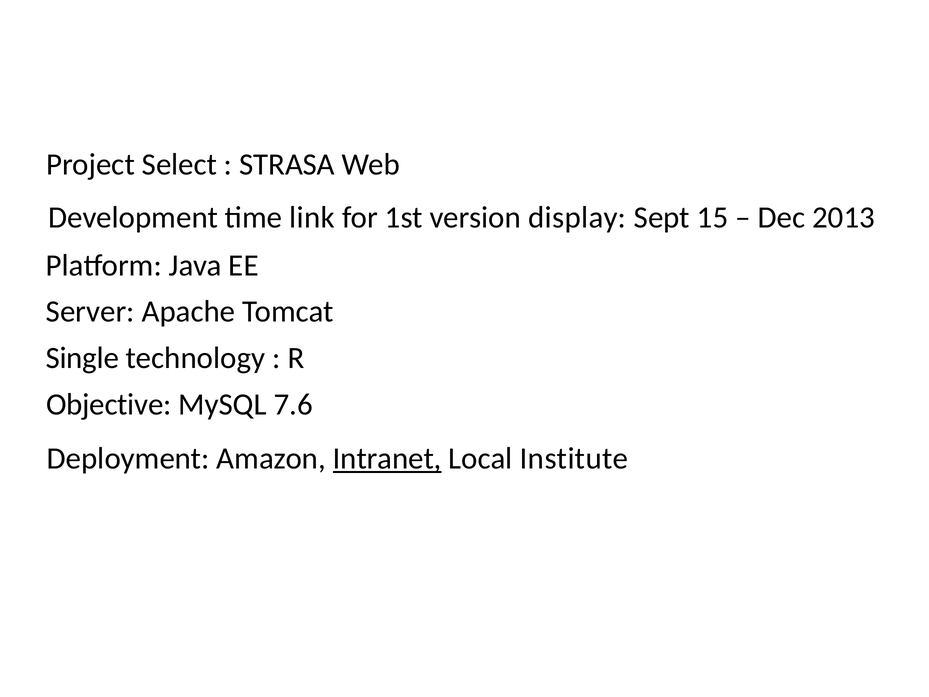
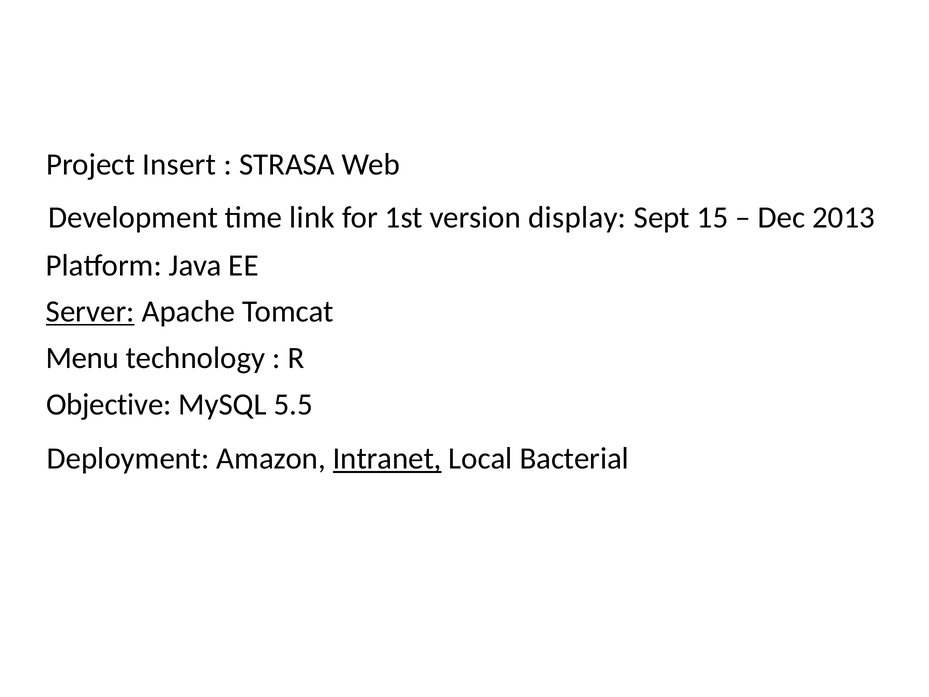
Select: Select -> Insert (179, 165)
Server underline: none -> present (90, 311)
Single: Single -> Menu (82, 358)
7.6: 7.6 -> 5.5 (293, 404)
Institute: Institute -> Bacterial (574, 458)
